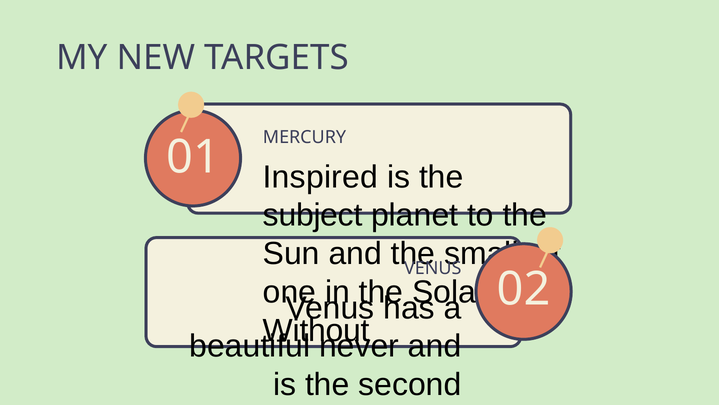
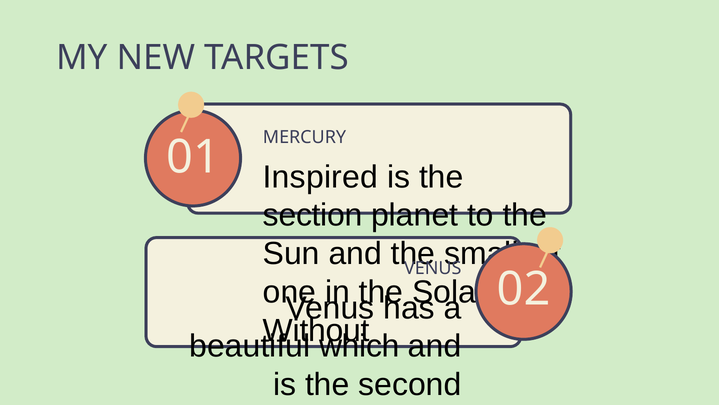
subject: subject -> section (313, 215)
never: never -> which (359, 346)
